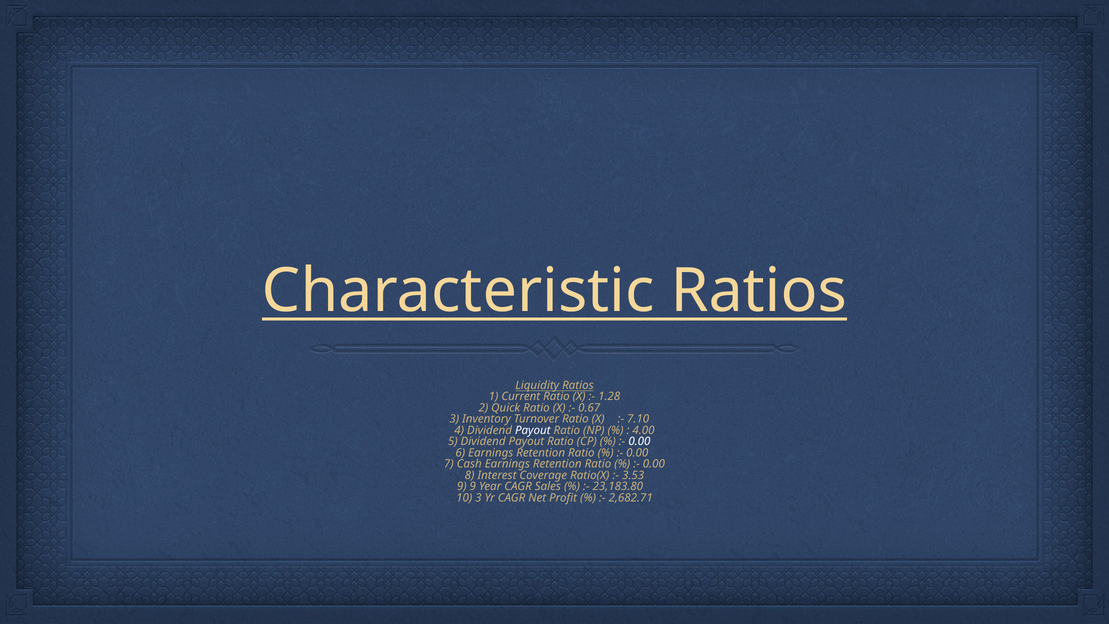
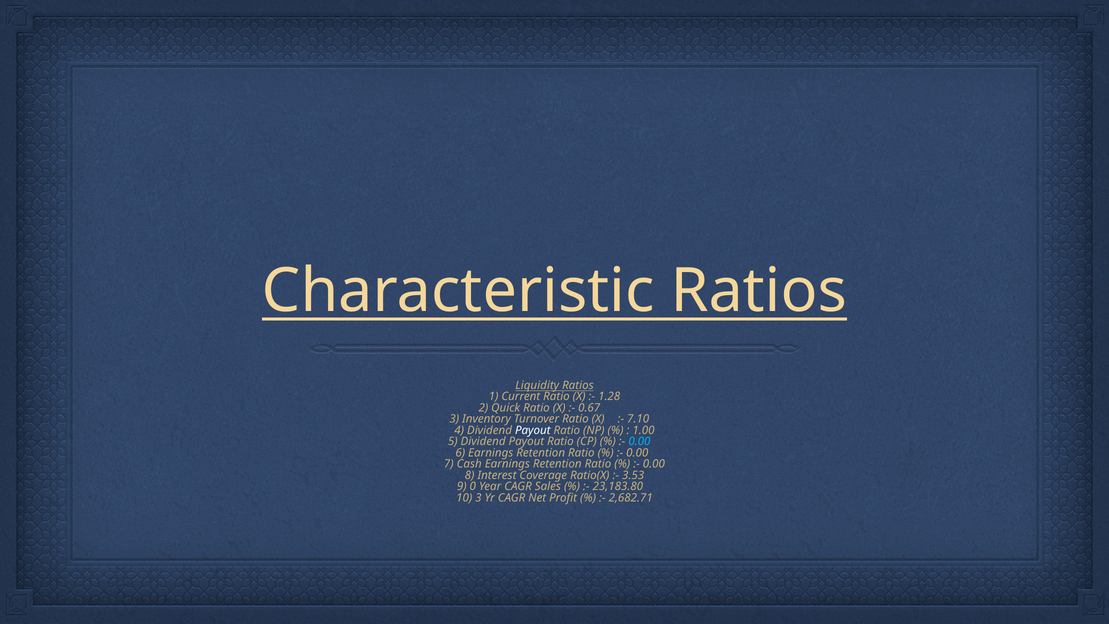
4.00: 4.00 -> 1.00 (644, 430)
0.00 colour: white -> light blue (639, 441)
9 9: 9 -> 0 (473, 486)
